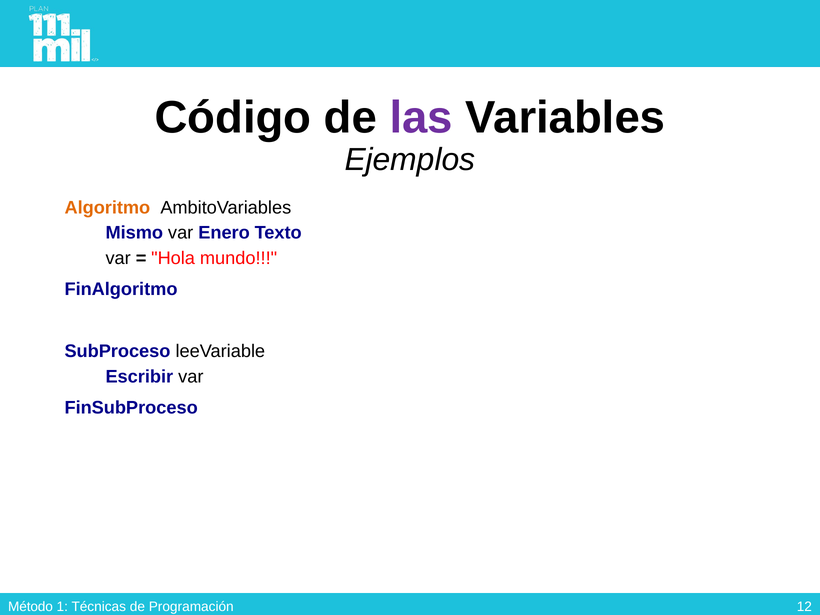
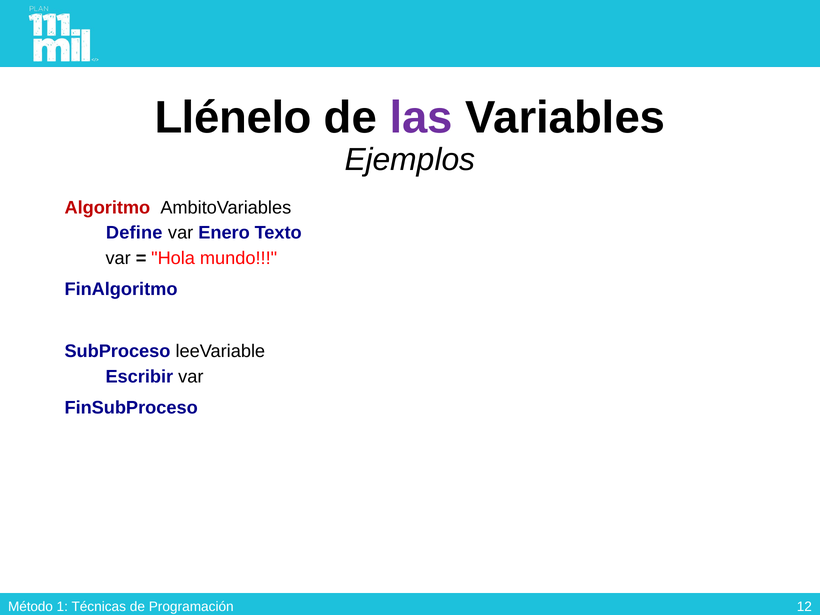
Código: Código -> Llénelo (233, 118)
Algoritmo colour: orange -> red (107, 208)
Mismo: Mismo -> Define (134, 233)
